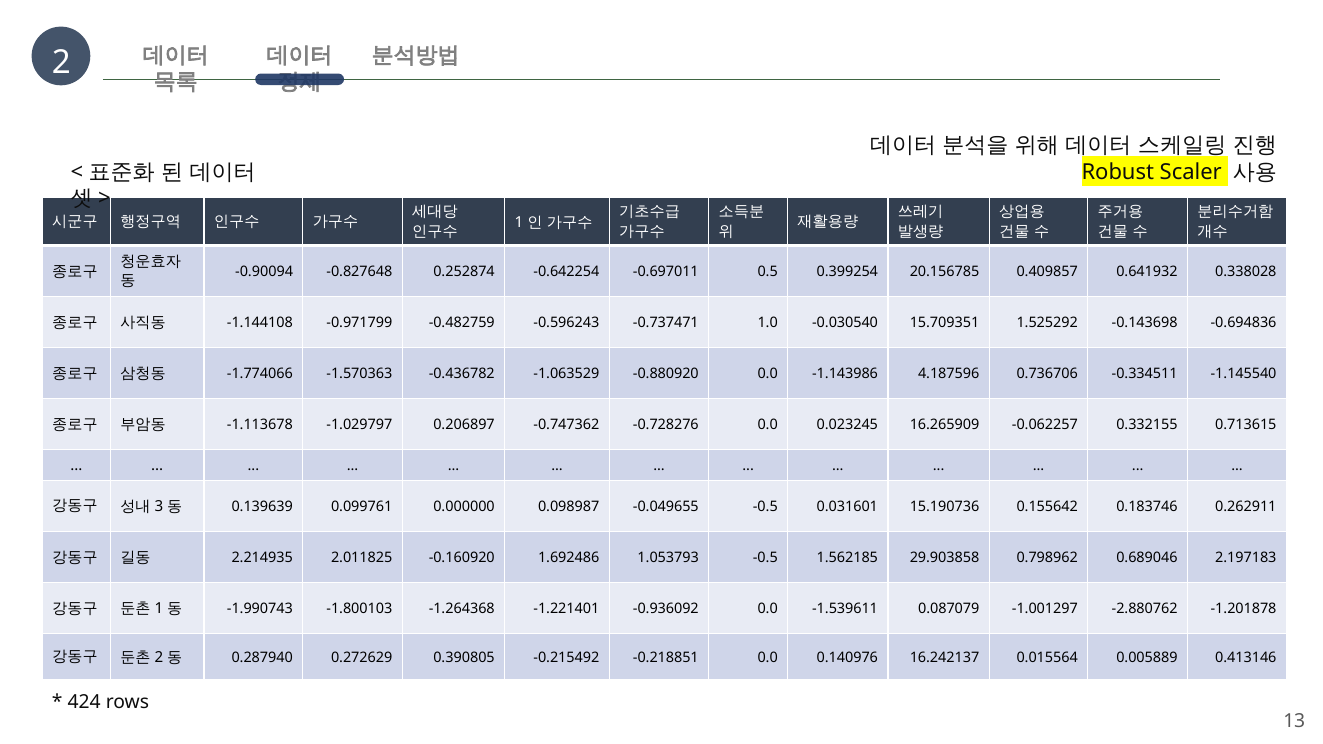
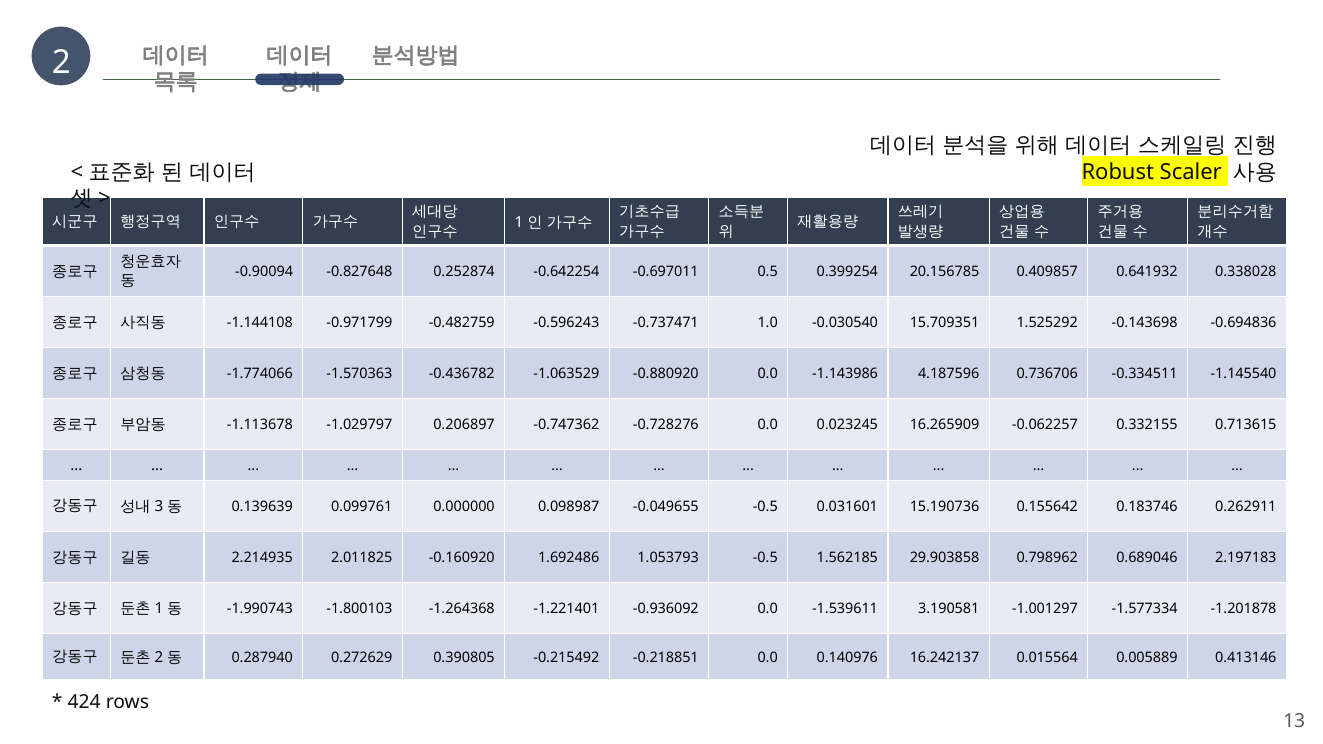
0.087079: 0.087079 -> 3.190581 (949, 609)
-2.880762: -2.880762 -> -1.577334 (1145, 609)
